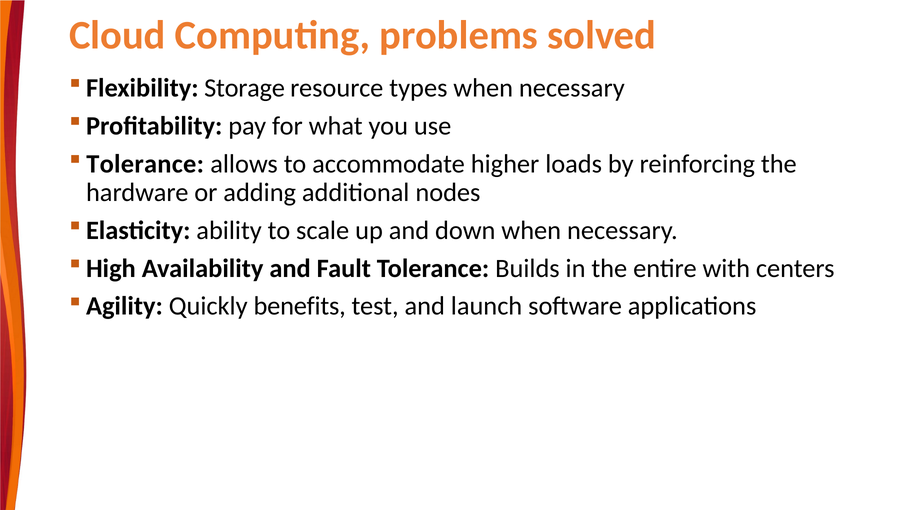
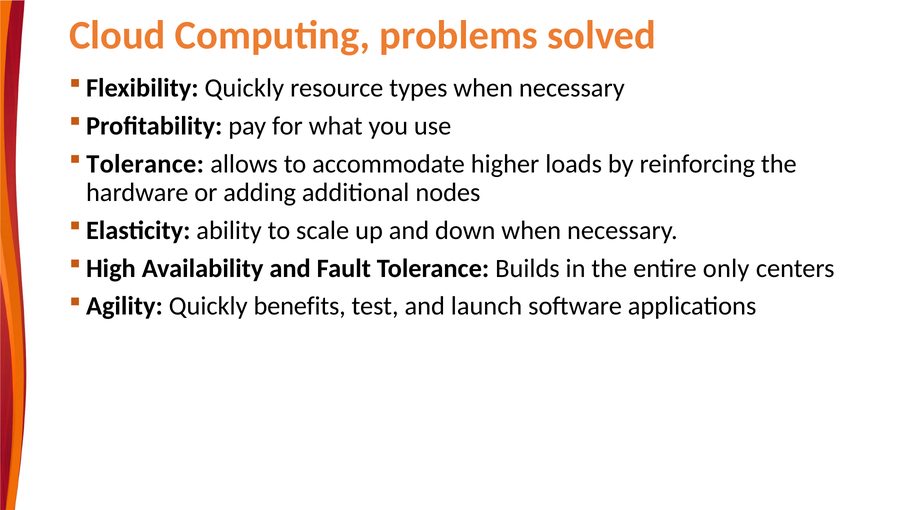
Flexibility Storage: Storage -> Quickly (244, 88)
with: with -> only (726, 268)
